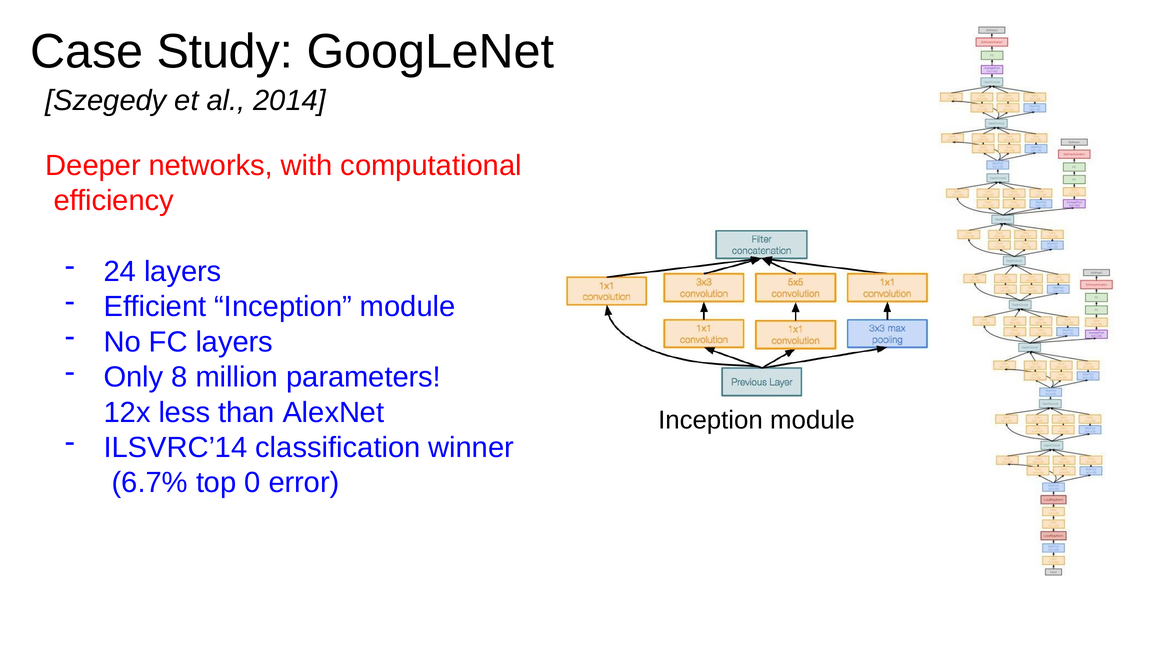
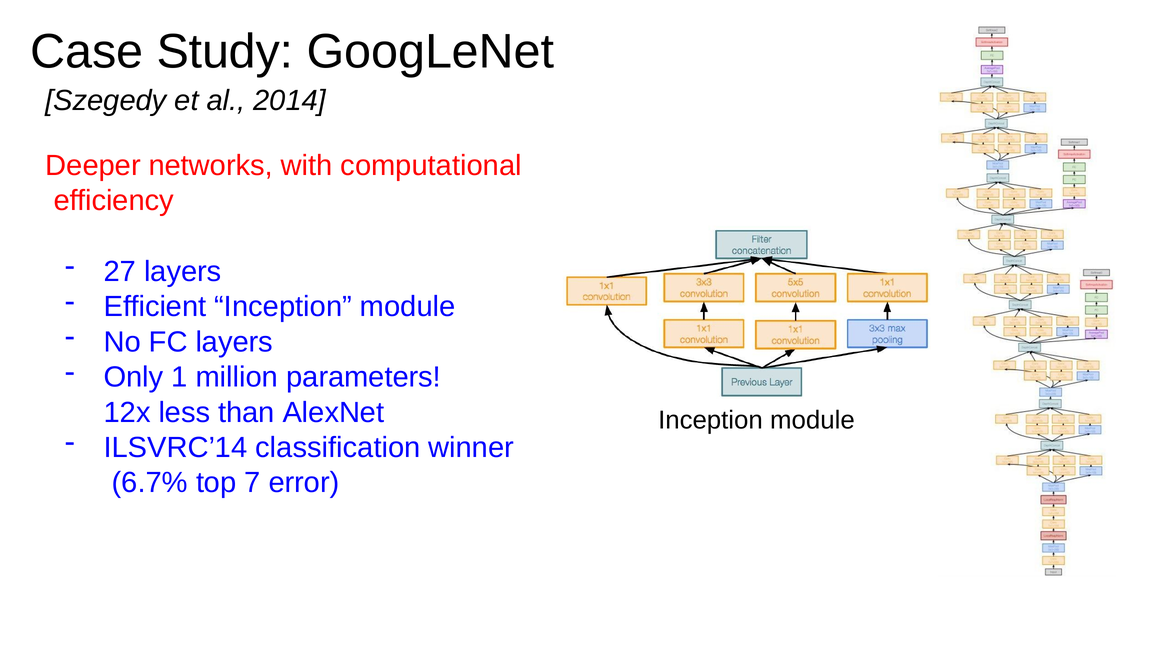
24: 24 -> 27 (120, 272)
8: 8 -> 1 (180, 377)
0: 0 -> 7 (252, 482)
